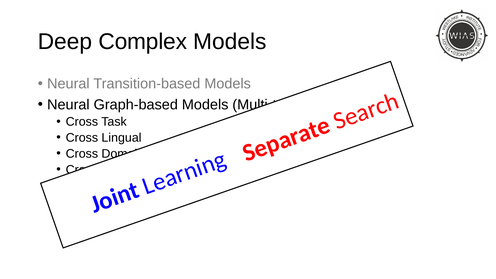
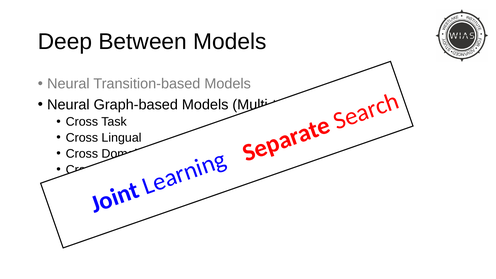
Complex: Complex -> Between (143, 42)
